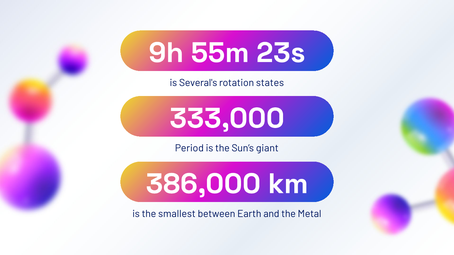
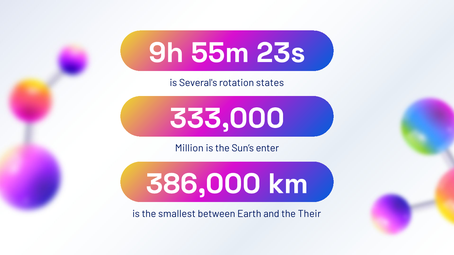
Period: Period -> Million (189, 149)
giant: giant -> enter (267, 149)
Metal: Metal -> Their (309, 214)
